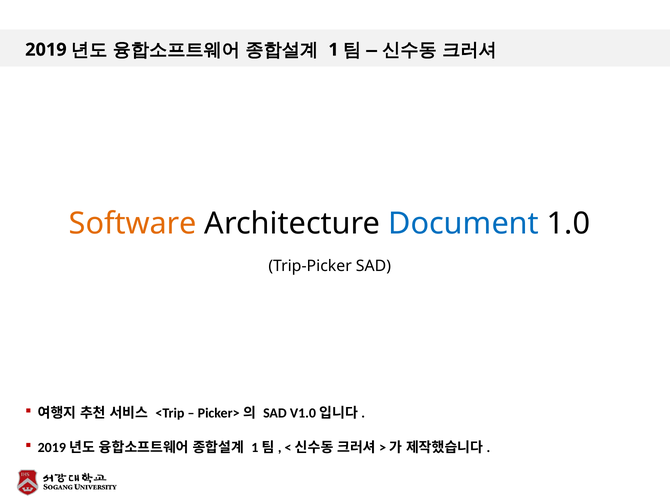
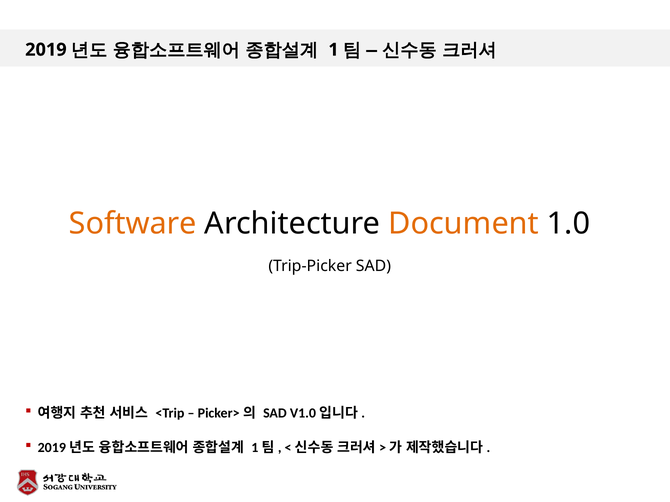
Document colour: blue -> orange (464, 224)
